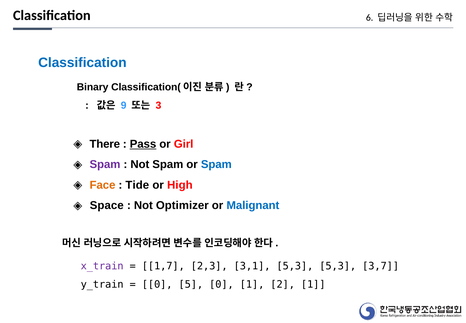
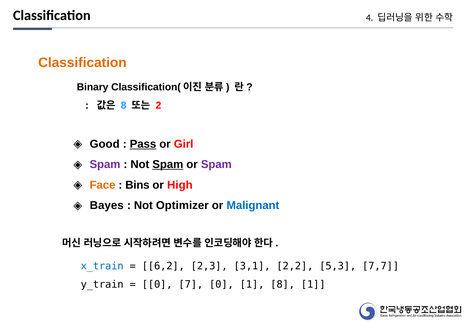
6: 6 -> 4 (370, 18)
Classification colour: blue -> orange (82, 63)
9: 9 -> 8 (124, 105)
3: 3 -> 2 (158, 105)
There: There -> Good (105, 144)
Spam underline: none -> present (168, 164)
Spam colour: blue -> purple (216, 164)
Tide: Tide -> Bins (137, 185)
Space: Space -> Bayes (107, 205)
x_train colour: purple -> blue (102, 266)
1,7: 1,7 -> 6,2 (163, 266)
3,1 5,3: 5,3 -> 2,2 (295, 266)
3,7: 3,7 -> 7,7 (381, 266)
5: 5 -> 7 (191, 284)
1 2: 2 -> 8 (283, 284)
